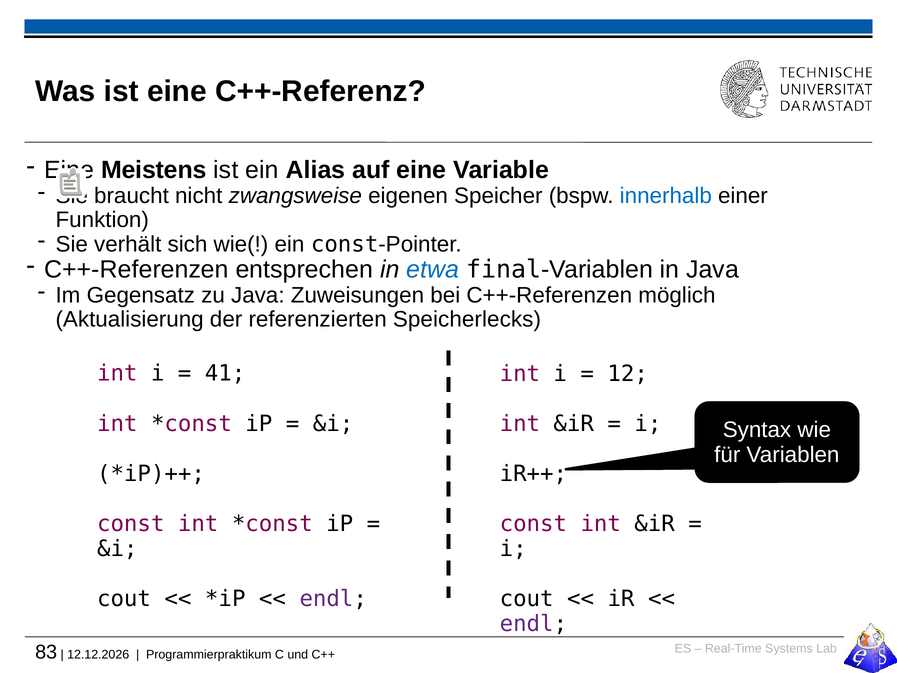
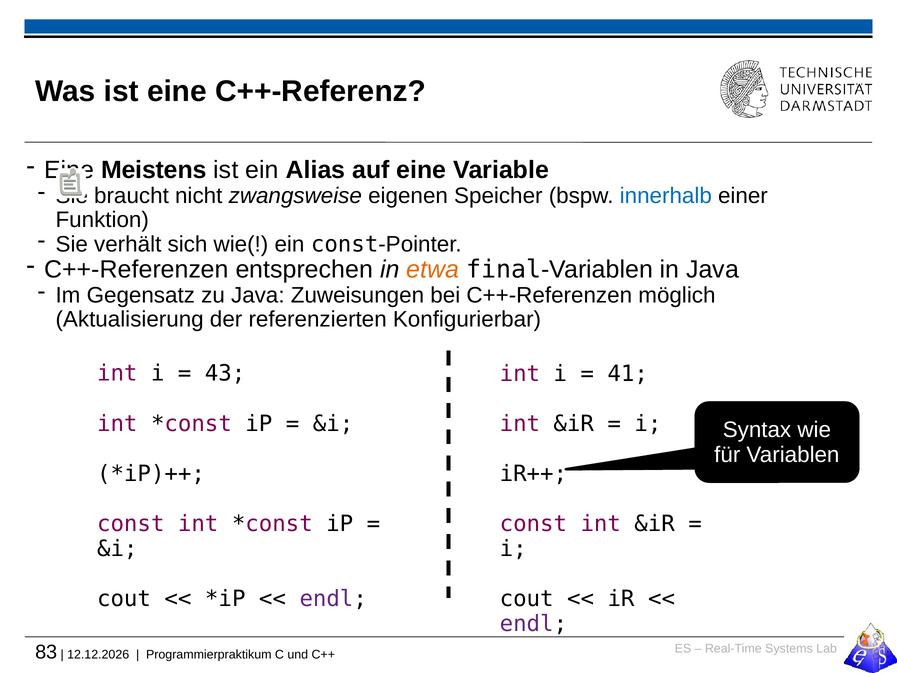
etwa colour: blue -> orange (433, 270)
Speicherlecks: Speicherlecks -> Konfigurierbar (467, 319)
41: 41 -> 43 (225, 373)
12: 12 -> 41 (628, 373)
